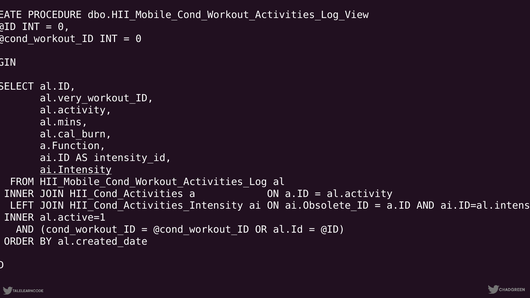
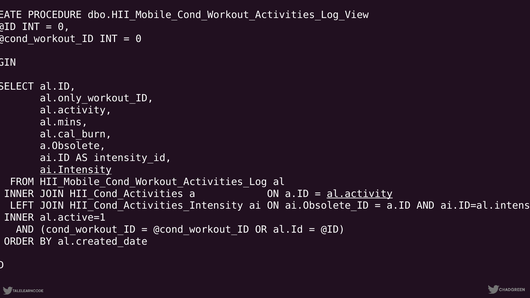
al.very_workout_ID: al.very_workout_ID -> al.only_workout_ID (97, 98)
a.Function: a.Function -> a.Obsolete (73, 146)
al.activity underline: none -> present (360, 194)
